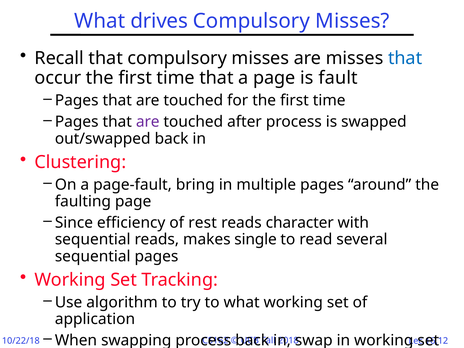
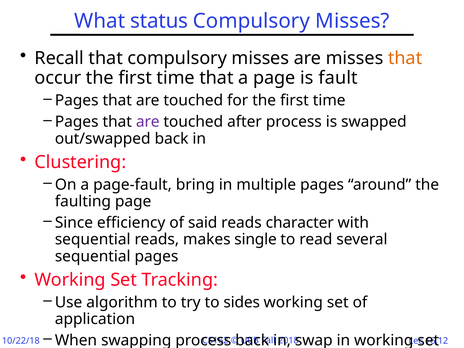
drives: drives -> status (159, 21)
that colour: blue -> orange (405, 58)
rest: rest -> said (203, 223)
to what: what -> sides (242, 302)
